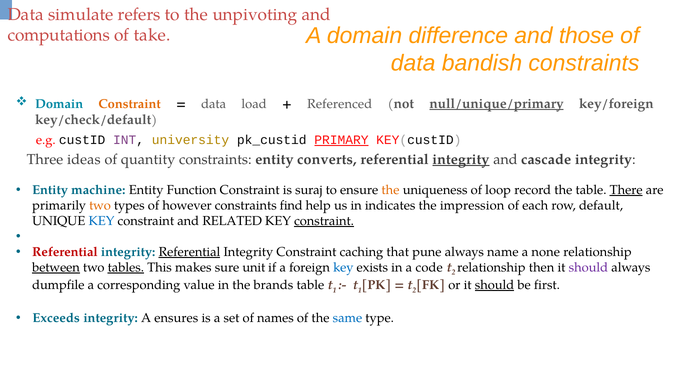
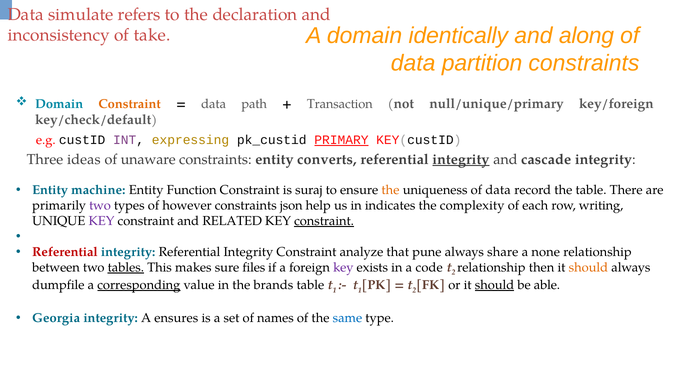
unpivoting: unpivoting -> declaration (255, 14)
difference: difference -> identically (458, 36)
those: those -> along (586, 36)
computations: computations -> inconsistency (59, 35)
bandish: bandish -> partition (482, 63)
load: load -> path (254, 104)
Referenced: Referenced -> Transaction (340, 104)
null/unique/primary underline: present -> none (497, 104)
university: university -> expressing (190, 140)
quantity: quantity -> unaware (148, 159)
uniqueness of loop: loop -> data (498, 190)
There underline: present -> none (626, 190)
two colour: orange -> purple (100, 206)
find: find -> json (291, 206)
impression: impression -> complexity (472, 206)
default: default -> writing (601, 206)
KEY colour: blue -> purple (101, 221)
Referential underline: present -> none (189, 252)
caching: caching -> analyze (361, 252)
name: name -> share (503, 252)
between underline: present -> none (56, 267)
unit: unit -> files (254, 267)
key colour: blue -> purple (343, 267)
should colour: purple -> orange (588, 267)
corresponding underline: none -> present (139, 285)
first: first -> able (547, 285)
Exceeds: Exceeds -> Georgia (56, 318)
